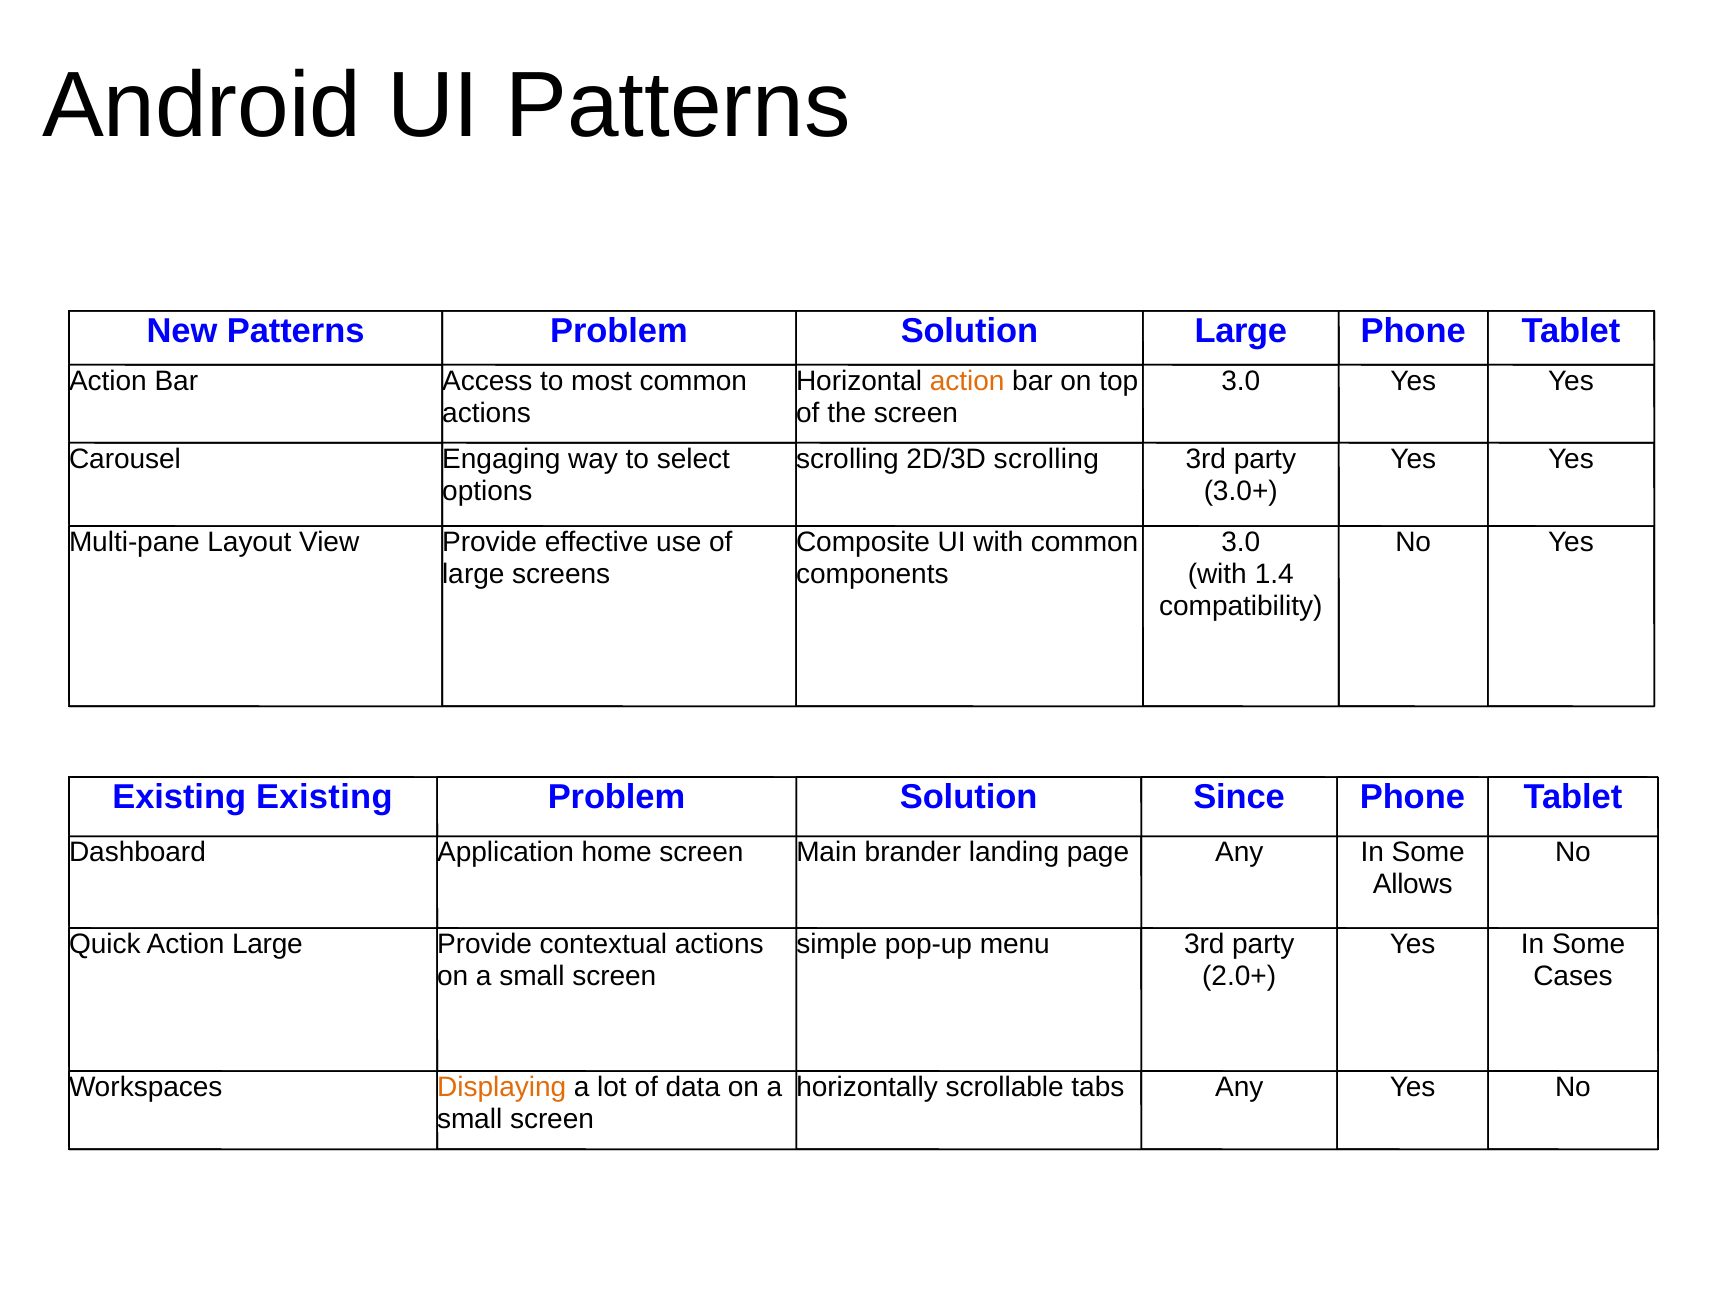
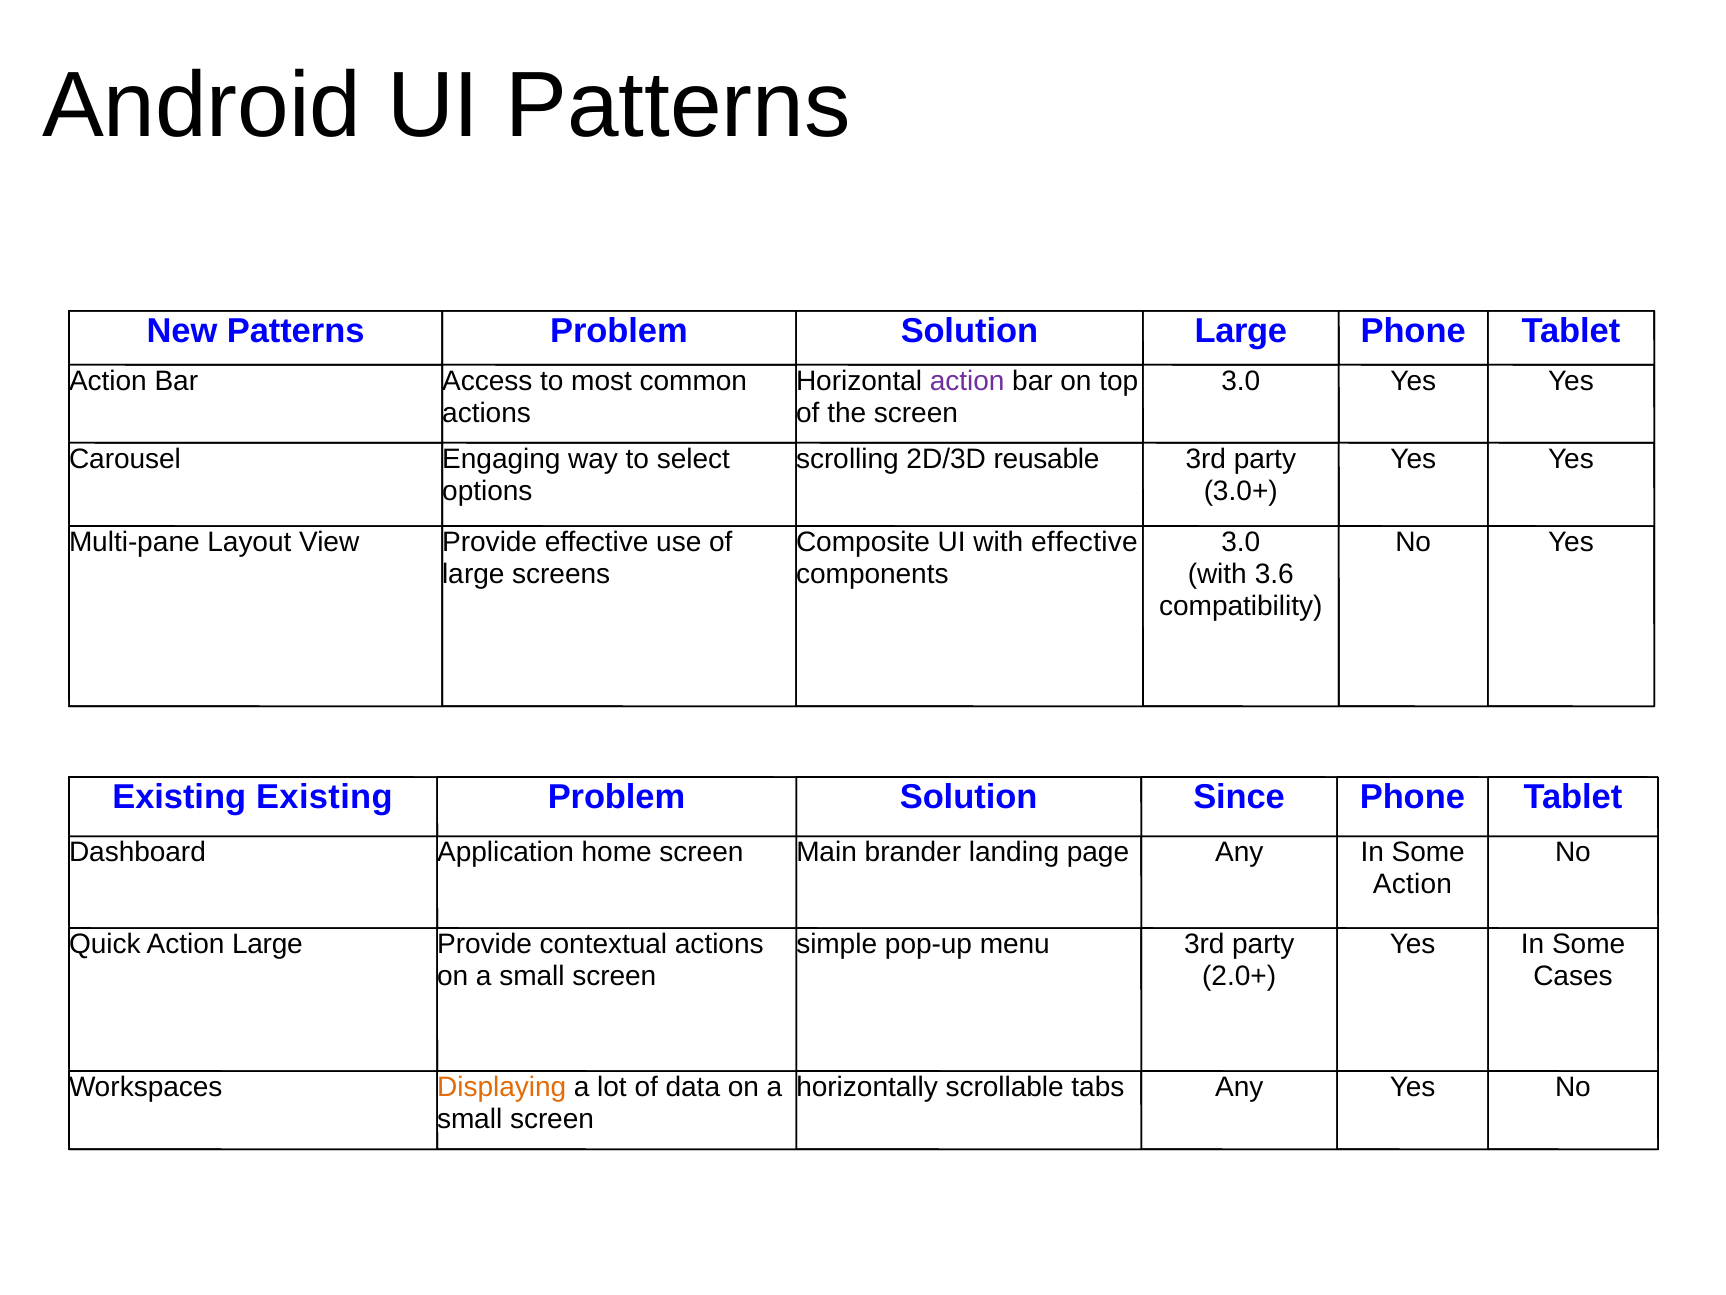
action colour: orange -> purple (967, 381)
2D/3D scrolling: scrolling -> reusable (1047, 459)
with common: common -> effective (1084, 542)
1.4: 1.4 -> 3.6 (1274, 574)
Allows: Allows -> Action (1412, 884)
